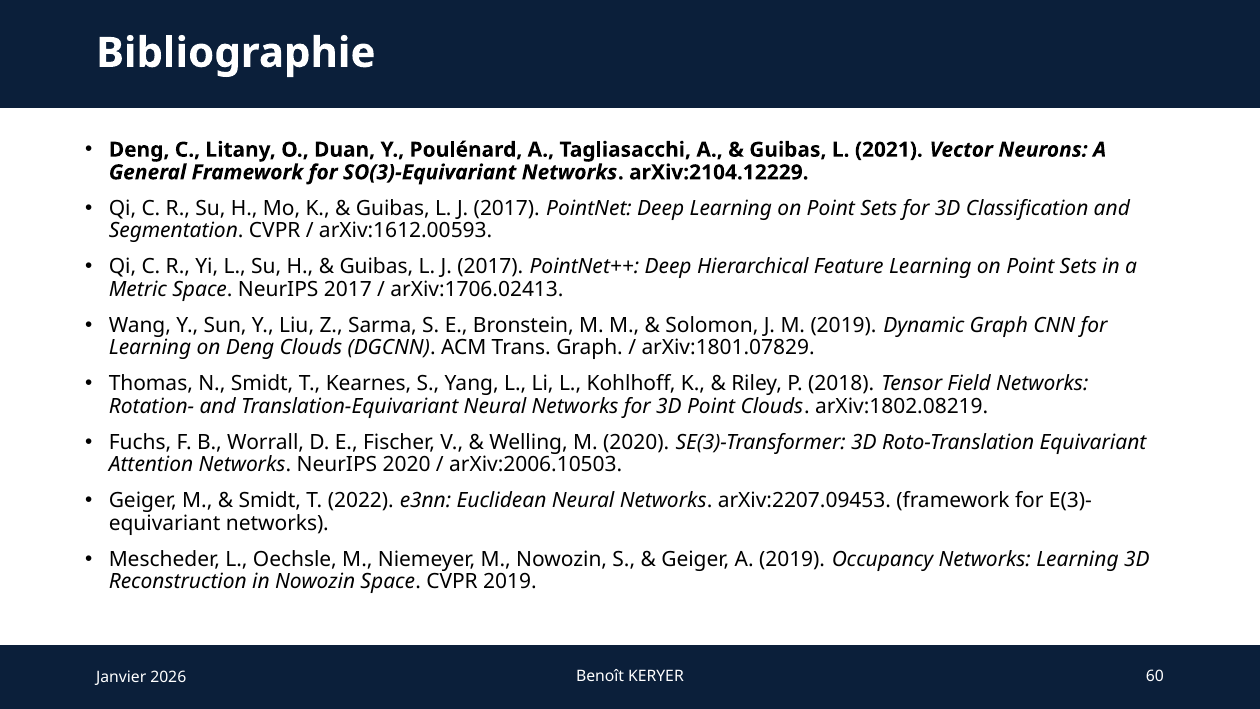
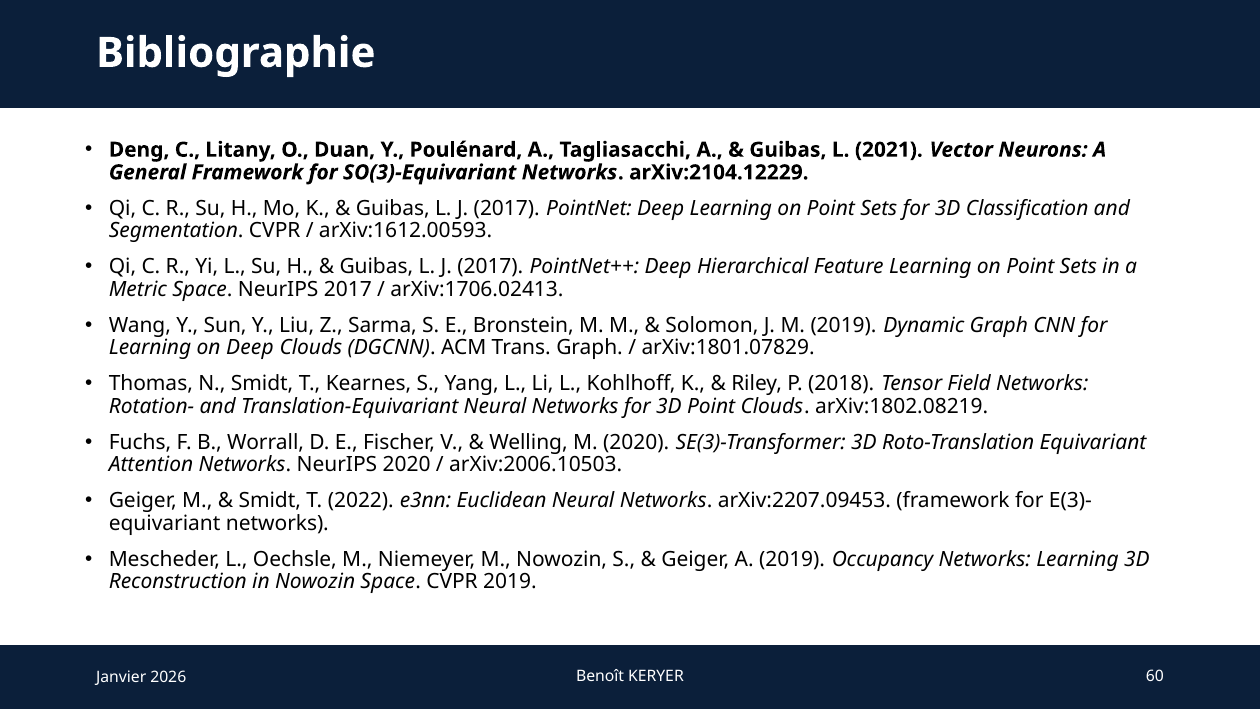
on Deng: Deng -> Deep (250, 348)
